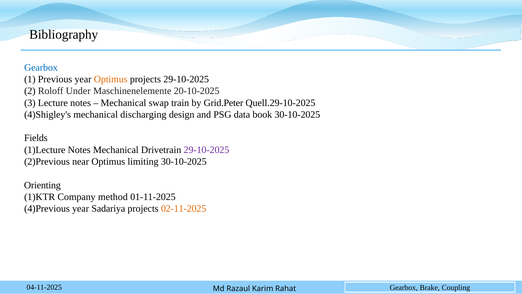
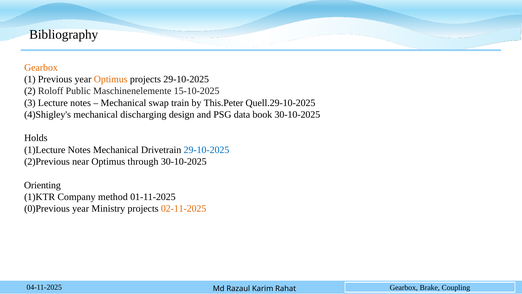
Gearbox colour: blue -> orange (41, 67)
Under: Under -> Public (78, 91)
20-10-2025: 20-10-2025 -> 15-10-2025 (197, 91)
Grid.Peter: Grid.Peter -> This.Peter (224, 103)
Fields: Fields -> Holds (36, 138)
29-10-2025 colour: purple -> blue (206, 150)
limiting: limiting -> through (143, 161)
4)Previous: 4)Previous -> 0)Previous (47, 208)
Sadariya: Sadariya -> Ministry (108, 208)
